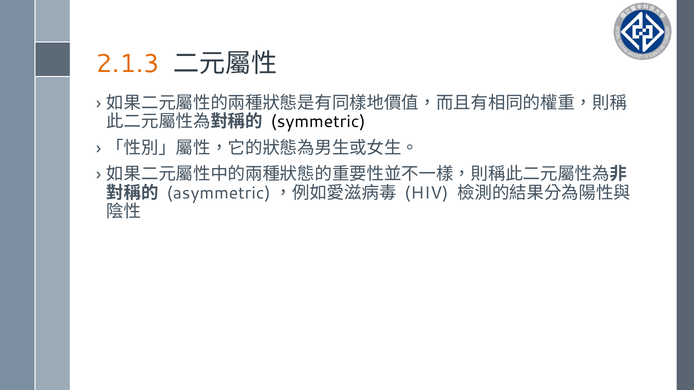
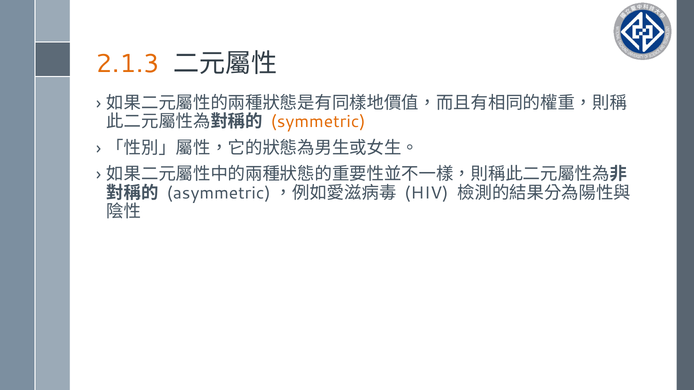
symmetric colour: black -> orange (318, 122)
